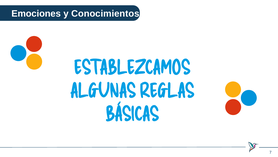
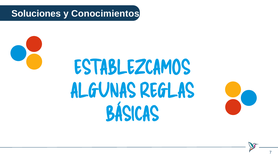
Emociones: Emociones -> Soluciones (36, 14)
